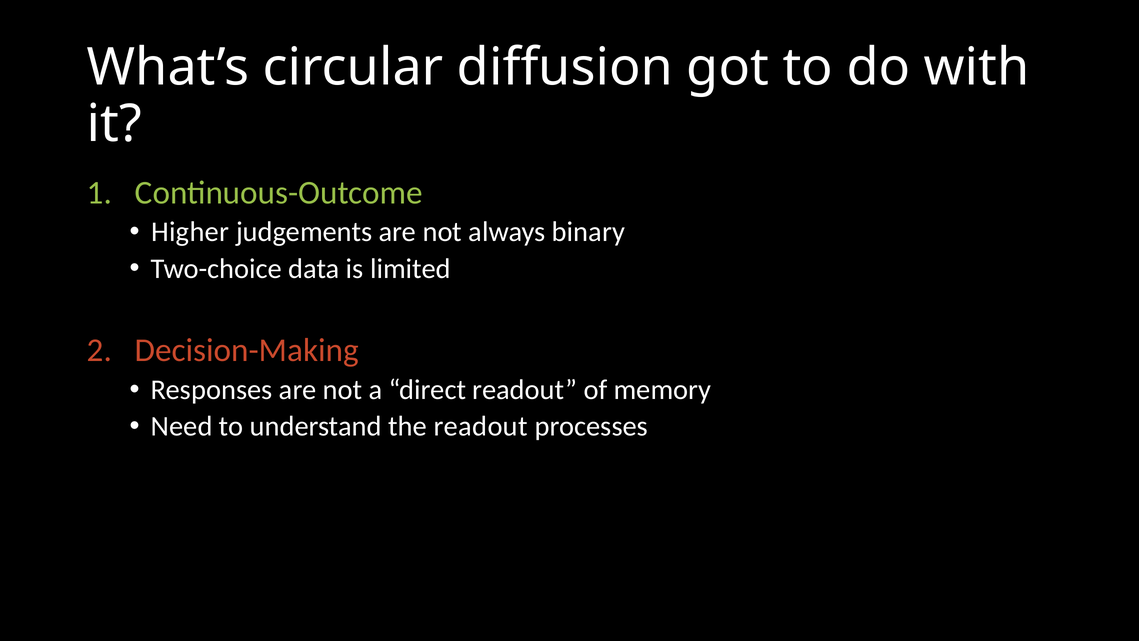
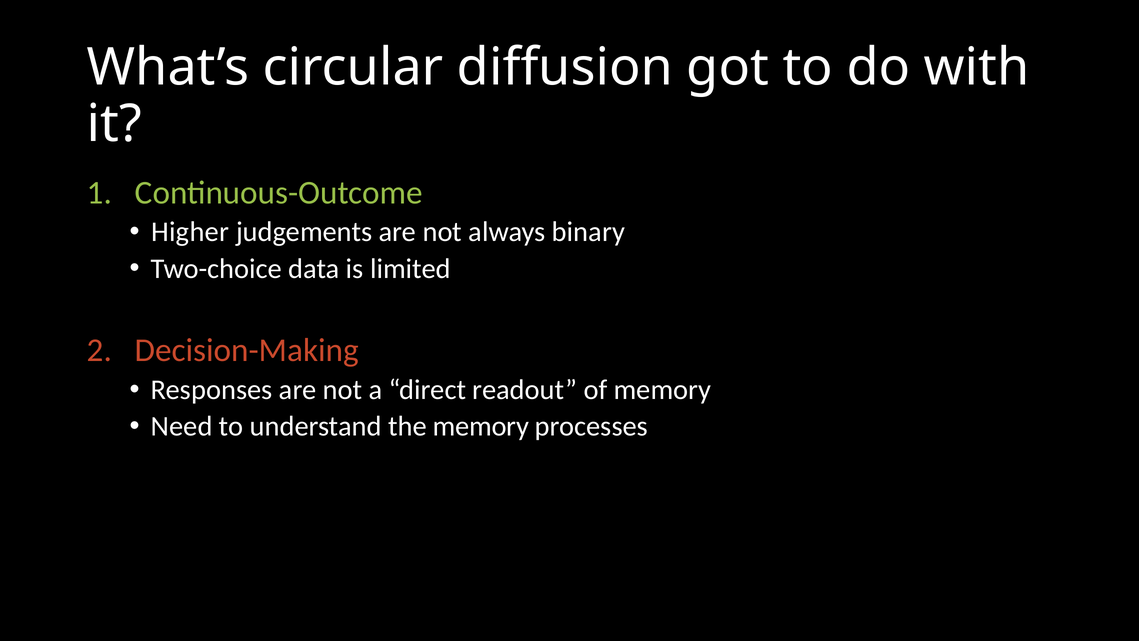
the readout: readout -> memory (481, 426)
